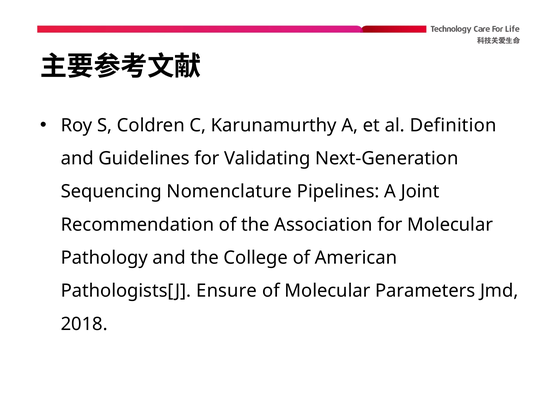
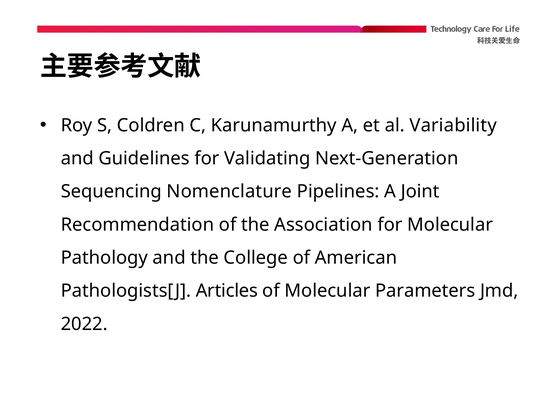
Definition: Definition -> Variability (453, 125)
Ensure: Ensure -> Articles (227, 291)
2018: 2018 -> 2022 (84, 324)
